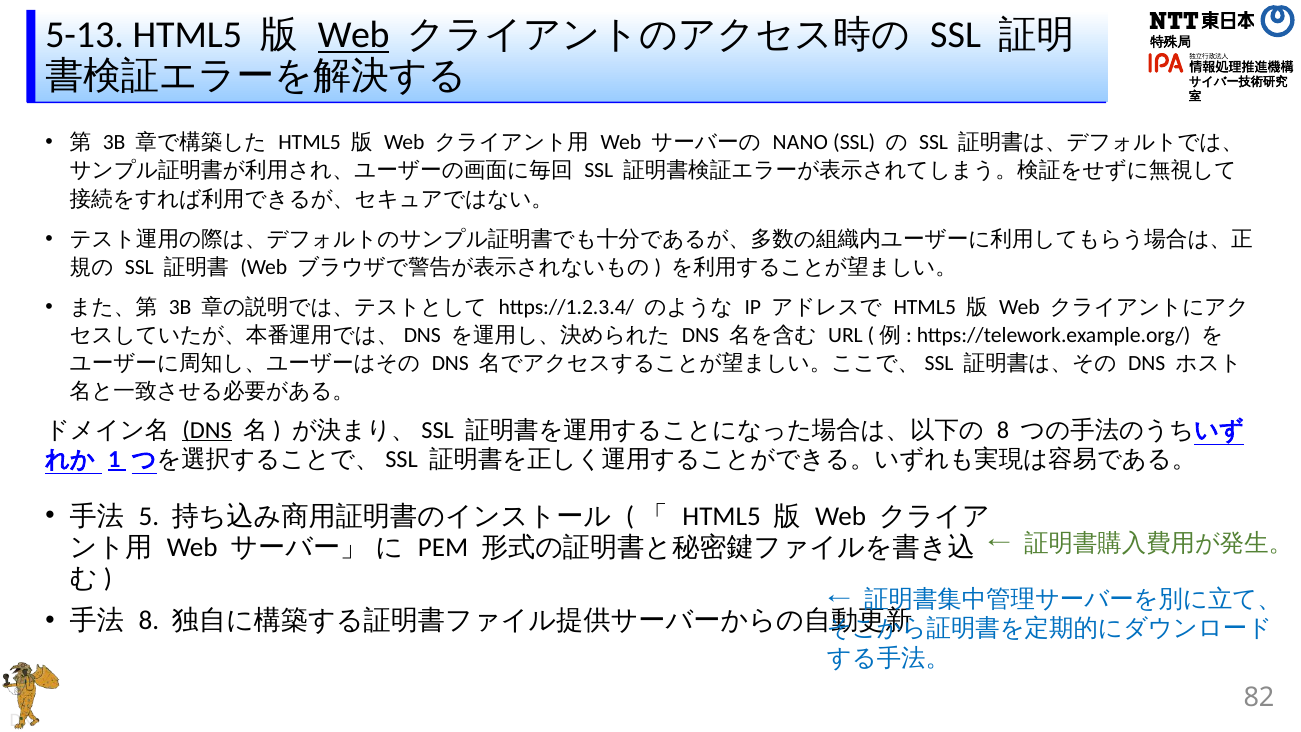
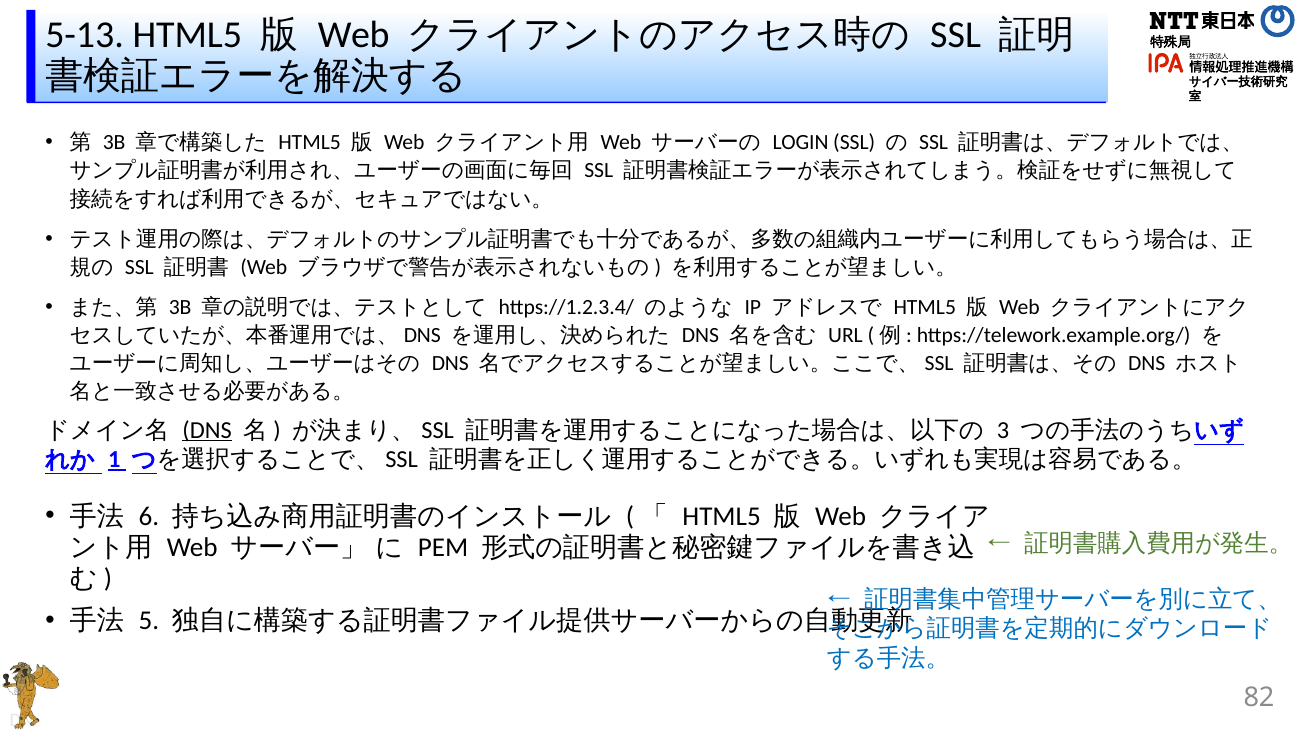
Web underline: present -> none (354, 35)
NANO: NANO -> LOGIN (801, 143)
8: 8 -> 3 (1003, 430)
5: 5 -> 6 (149, 516)
8: 8 -> 5 (149, 621)
